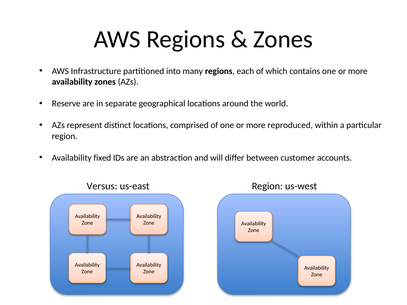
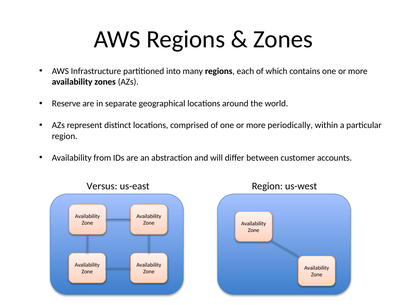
reproduced: reproduced -> periodically (290, 125)
fixed: fixed -> from (102, 158)
